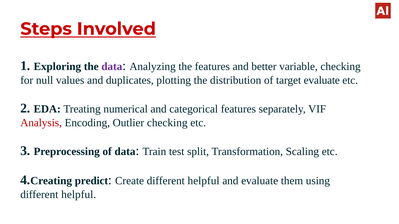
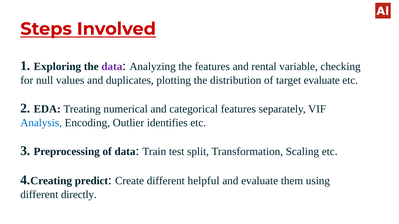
better: better -> rental (264, 67)
Analysis colour: red -> blue (41, 123)
Outlier checking: checking -> identifies (167, 123)
helpful: helpful -> directly (79, 195)
